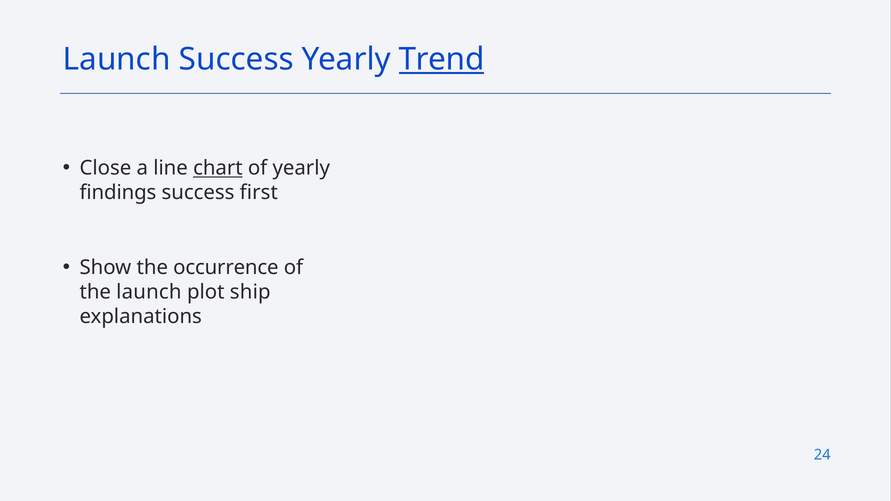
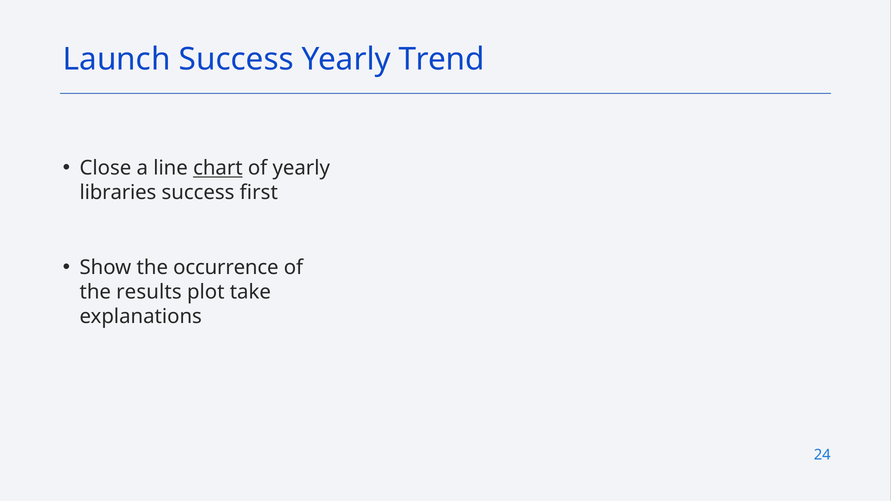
Trend underline: present -> none (442, 60)
findings: findings -> libraries (118, 193)
the launch: launch -> results (149, 292)
ship: ship -> take (250, 292)
